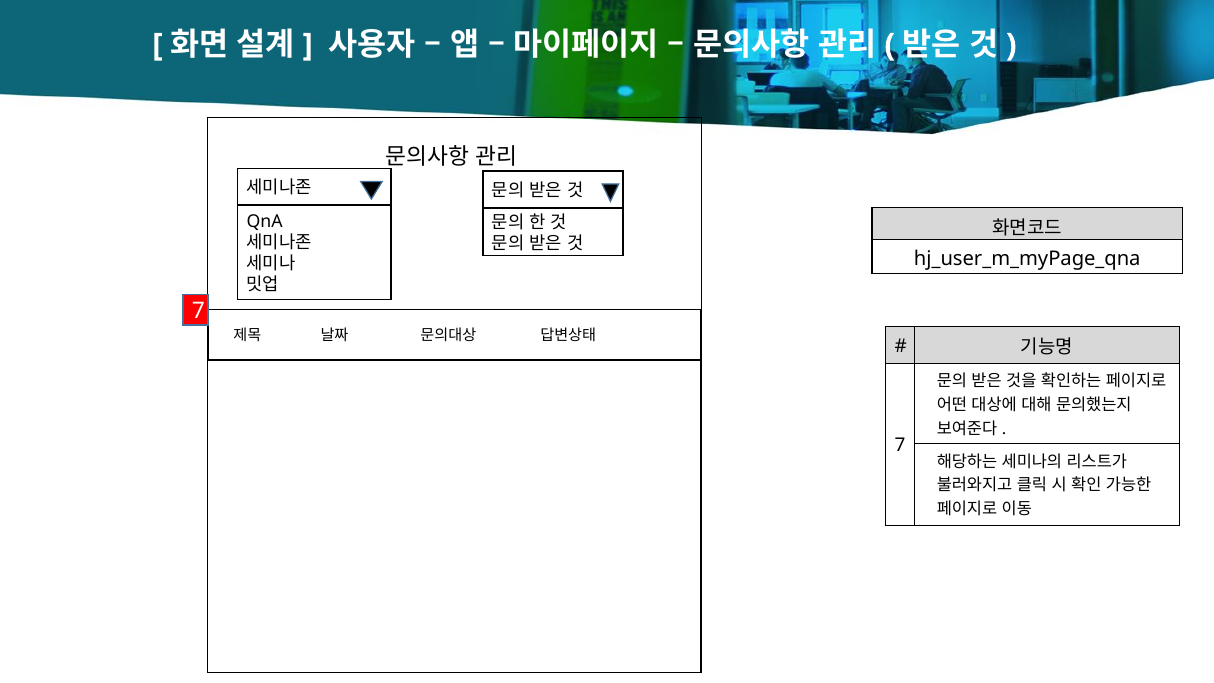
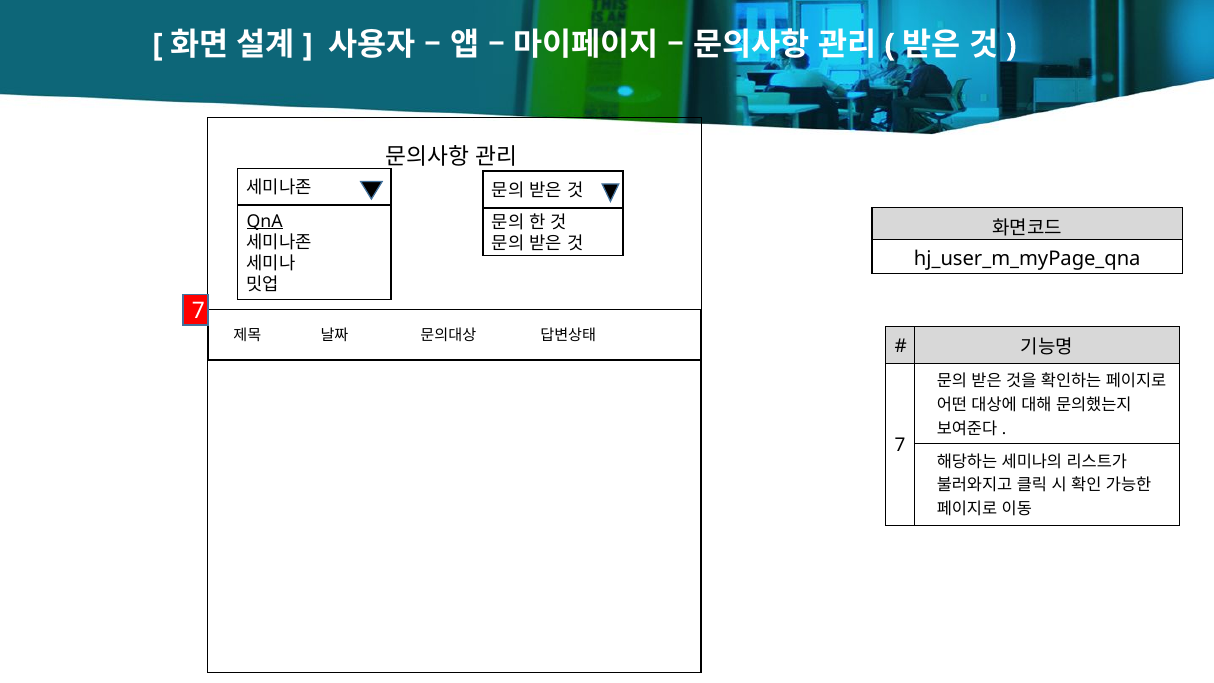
QnA underline: none -> present (265, 221)
